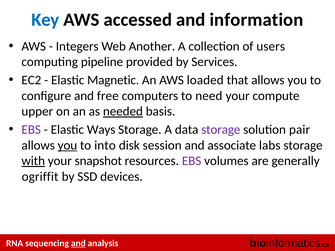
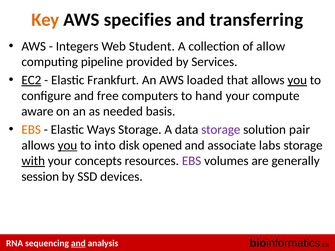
Key colour: blue -> orange (45, 20)
accessed: accessed -> specifies (138, 20)
information: information -> transferring (256, 20)
Another: Another -> Student (152, 46)
users: users -> allow (271, 46)
EC2 underline: none -> present (31, 80)
Magnetic: Magnetic -> Frankfurt (113, 80)
you underline: none -> present (297, 80)
need: need -> hand (209, 96)
upper: upper -> aware (37, 112)
needed underline: present -> none (123, 112)
EBS colour: purple -> orange (31, 130)
session: session -> opened (162, 145)
snapshot: snapshot -> concepts (98, 161)
ogriffit: ogriffit -> session (40, 177)
